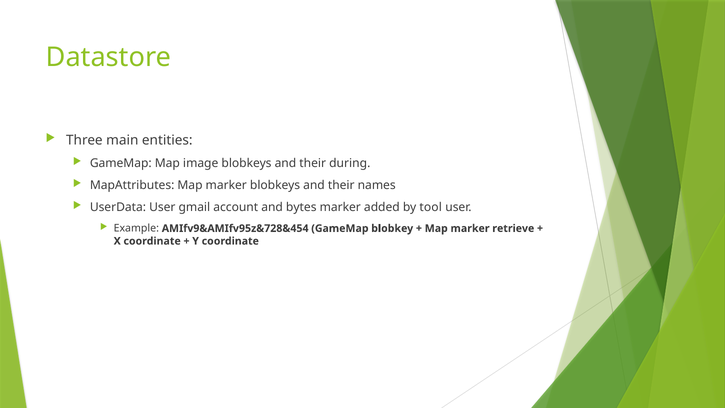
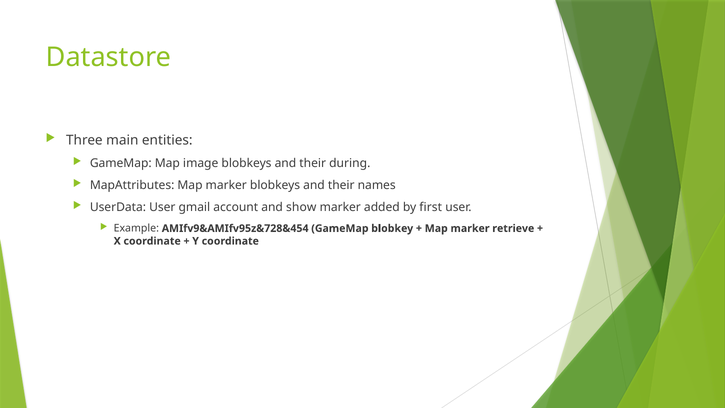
bytes: bytes -> show (301, 207)
tool: tool -> first (431, 207)
